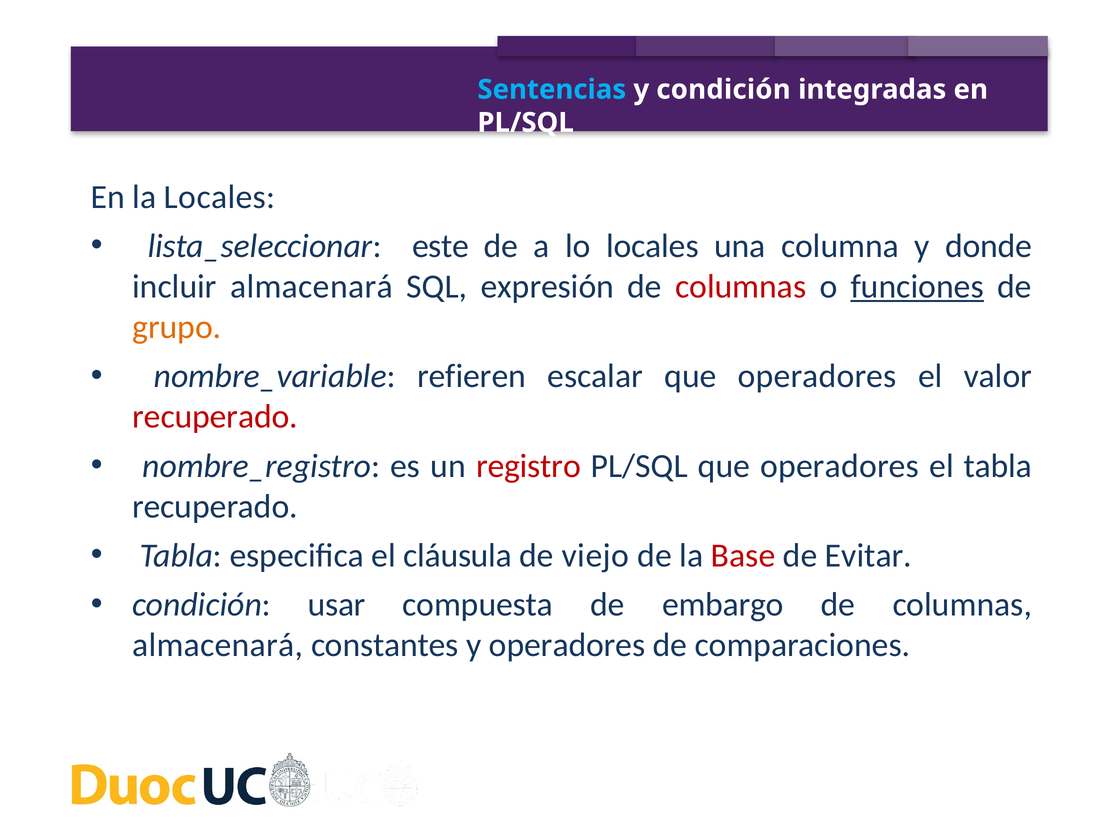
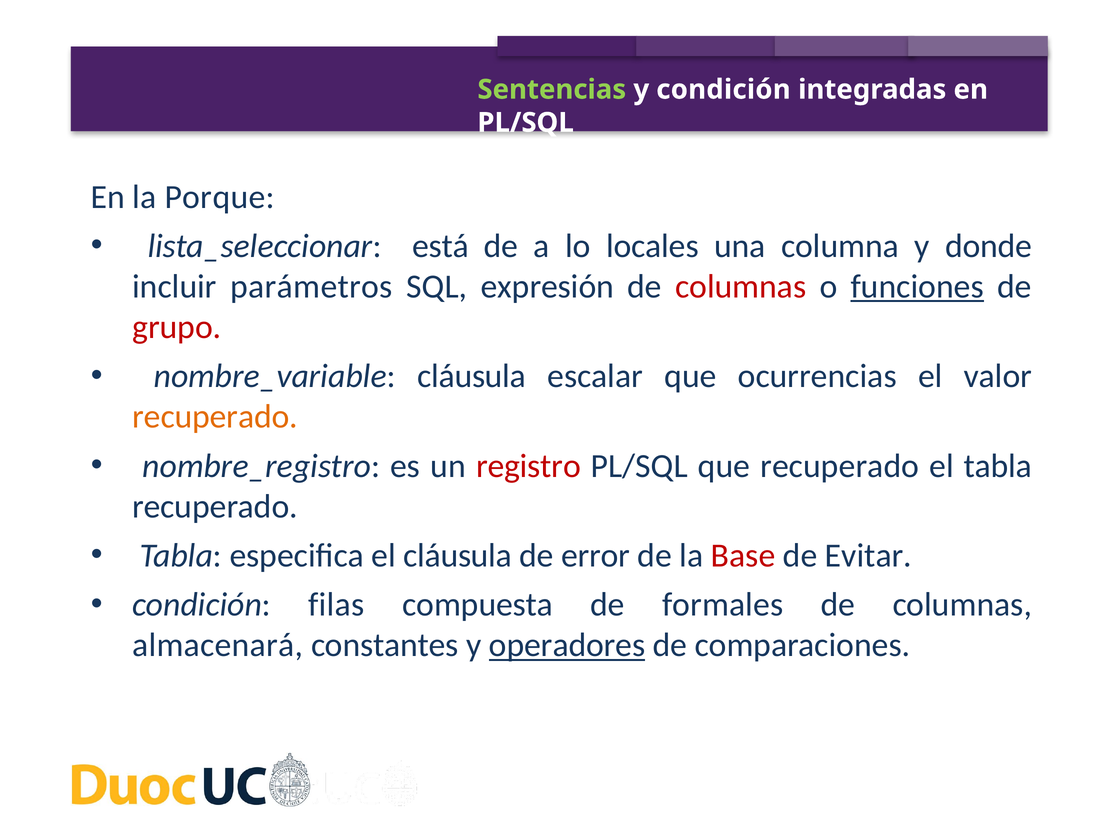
Sentencias colour: light blue -> light green (552, 90)
la Locales: Locales -> Porque (220, 197)
este: este -> está (441, 246)
incluir almacenará: almacenará -> parámetros (311, 287)
grupo colour: orange -> red (177, 327)
nombre_variable refieren: refieren -> cláusula (472, 376)
escalar que operadores: operadores -> ocurrencias (817, 376)
recuperado colour: red -> orange (215, 417)
PL/SQL que operadores: operadores -> recuperado (840, 466)
viejo: viejo -> error (596, 555)
usar: usar -> filas (336, 605)
embargo: embargo -> formales (723, 605)
operadores underline: none -> present (567, 645)
